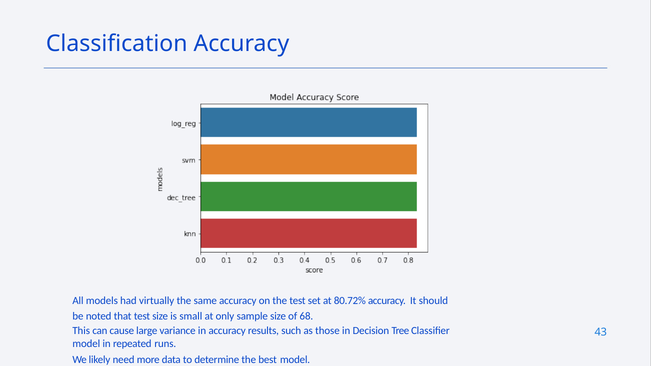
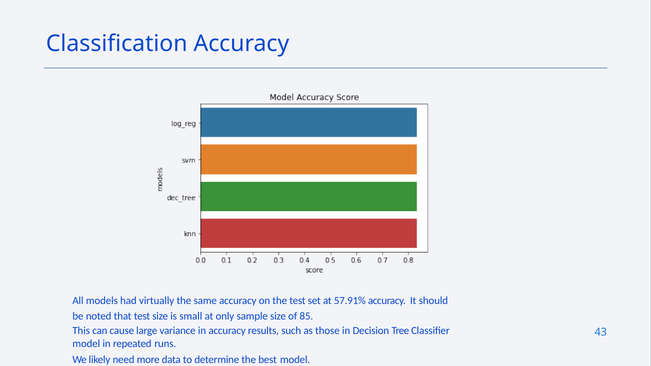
80.72%: 80.72% -> 57.91% (350, 301)
68: 68 -> 85 (306, 316)
